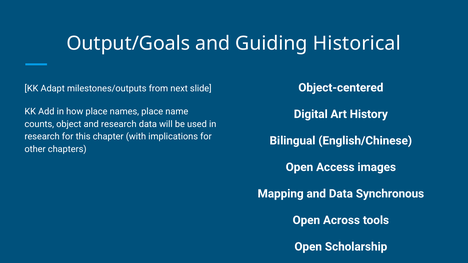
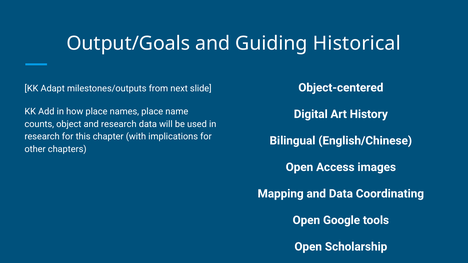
Synchronous: Synchronous -> Coordinating (390, 194)
Across: Across -> Google (342, 220)
